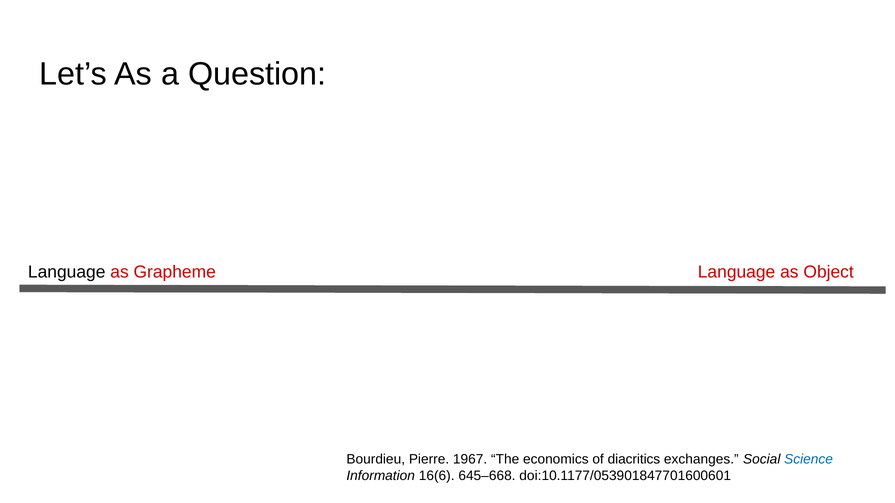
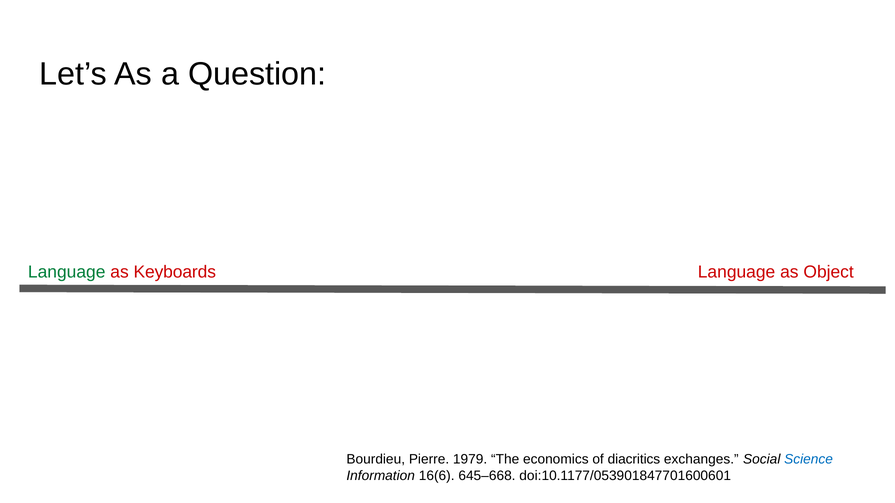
Language colour: black -> green (67, 272)
Grapheme: Grapheme -> Keyboards (175, 272)
1967: 1967 -> 1979 (470, 460)
